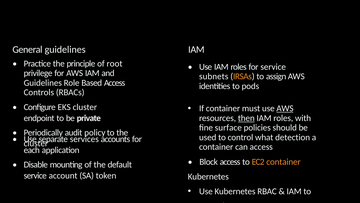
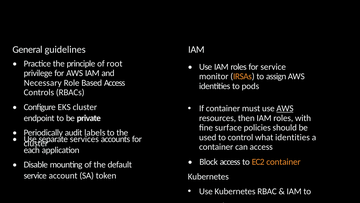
subnets: subnets -> monitor (214, 76)
Guidelines: Guidelines -> Necessary (43, 83)
then underline: present -> none (246, 118)
policy: policy -> labels (95, 132)
what detection: detection -> identities (293, 137)
